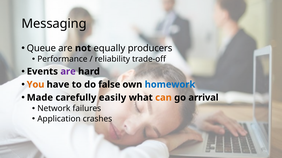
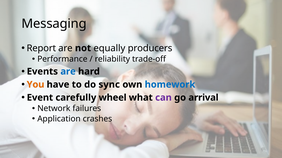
Queue: Queue -> Report (41, 48)
are colour: purple -> blue (68, 72)
false: false -> sync (109, 85)
Made: Made -> Event (40, 98)
easily: easily -> wheel (113, 98)
can colour: orange -> purple (163, 98)
